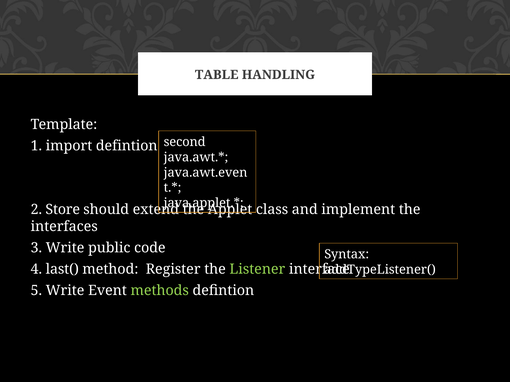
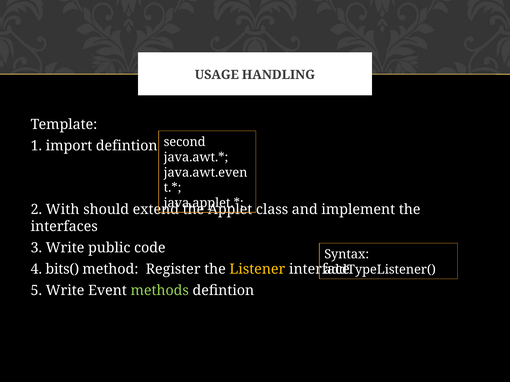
TABLE: TABLE -> USAGE (217, 75)
Store: Store -> With (63, 210)
last(: last( -> bits( (62, 269)
Listener colour: light green -> yellow (257, 269)
